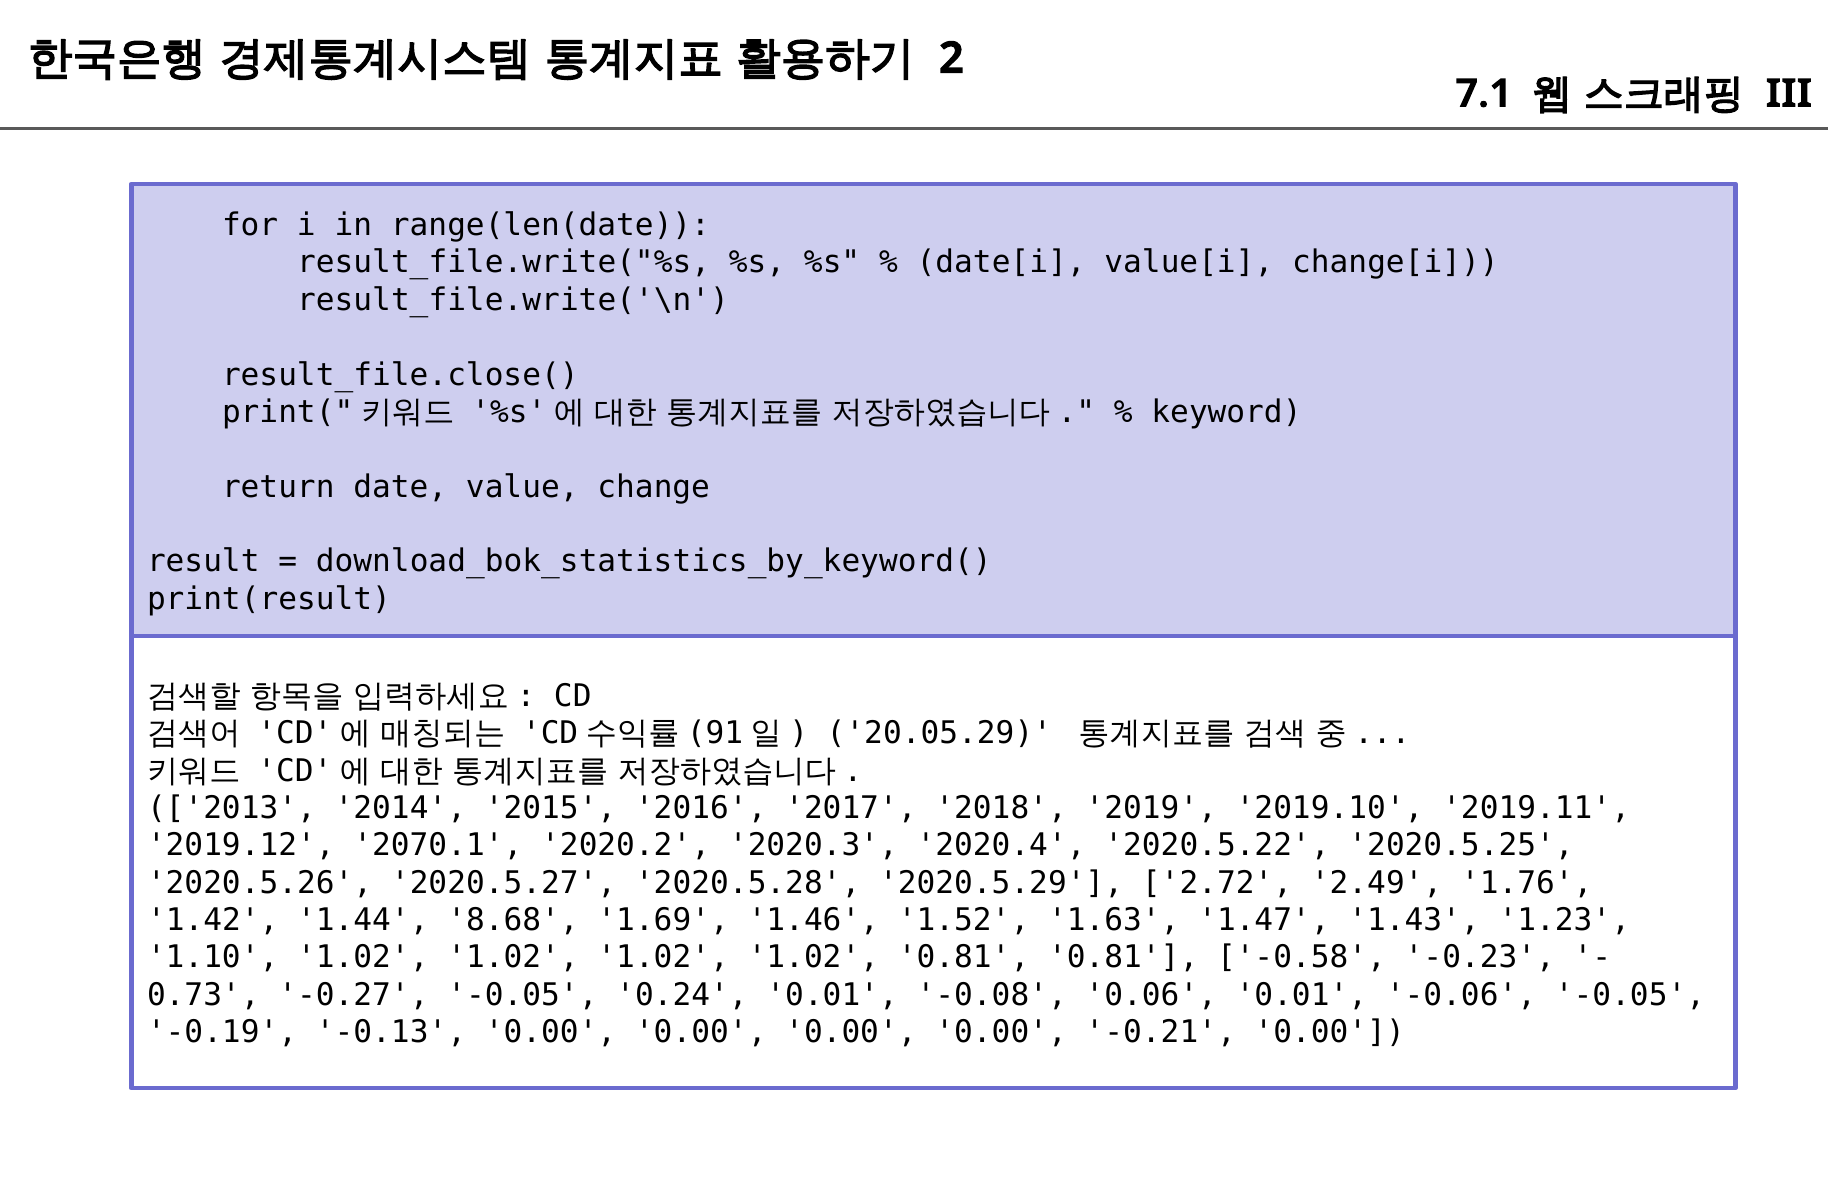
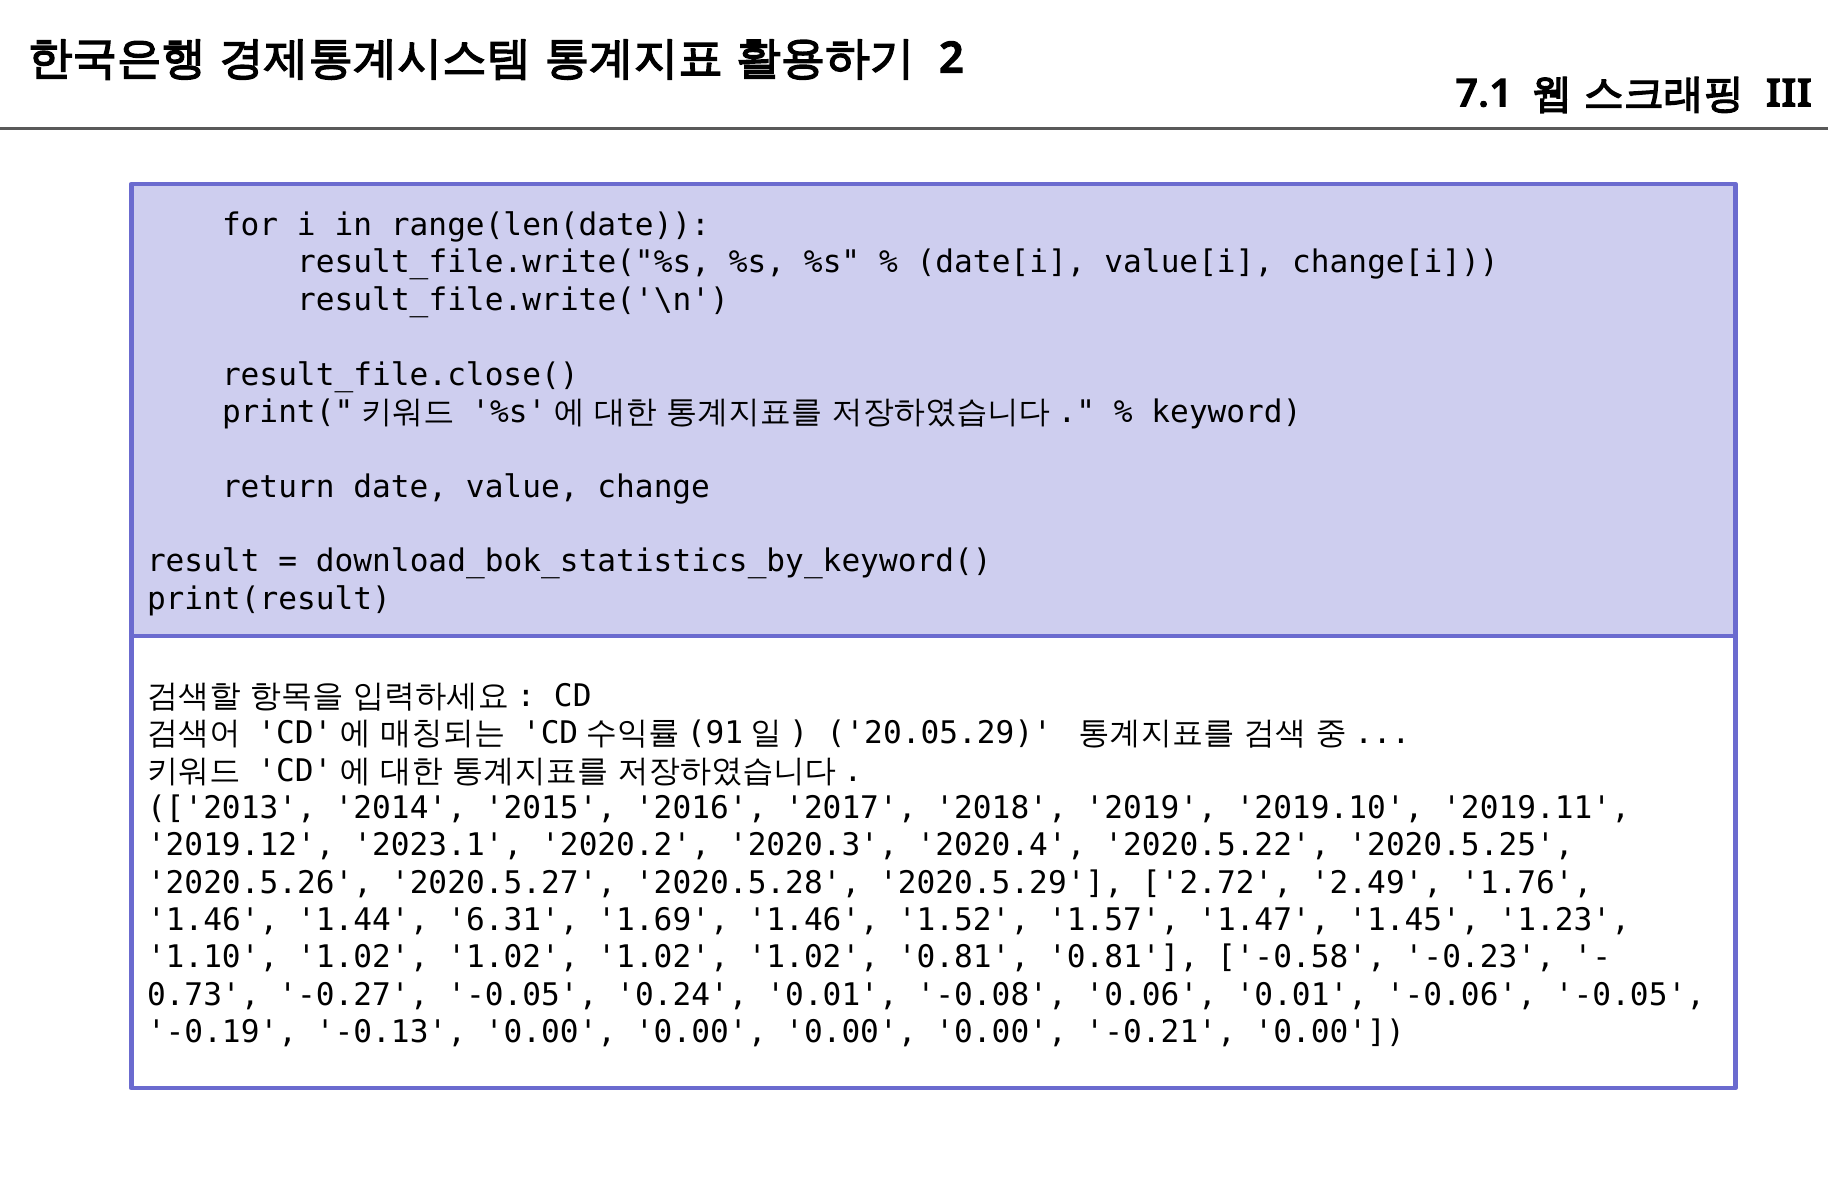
2070.1: 2070.1 -> 2023.1 (438, 845)
1.42: 1.42 -> 1.46 (213, 920)
8.68: 8.68 -> 6.31 (513, 920)
1.63: 1.63 -> 1.57 (1114, 920)
1.43: 1.43 -> 1.45 (1414, 920)
